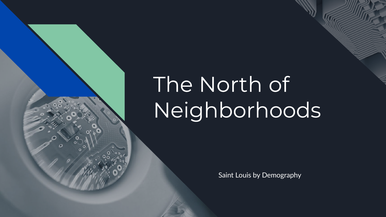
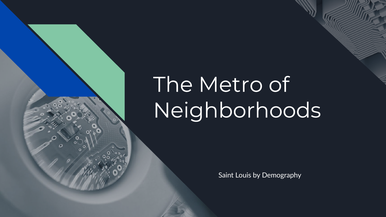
North: North -> Metro (231, 85)
